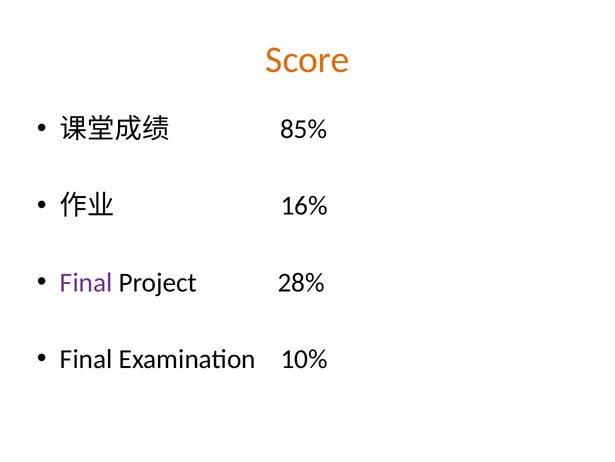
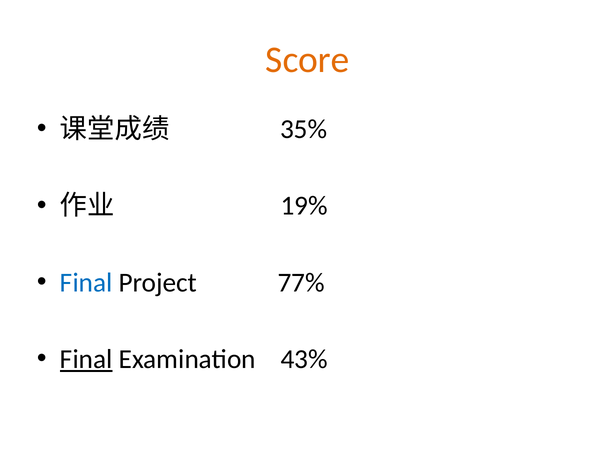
85%: 85% -> 35% (304, 129)
16%: 16% -> 19% (304, 206)
Final colour: purple -> blue (86, 282)
28%: 28% -> 77% (301, 282)
Final underline: none -> present (86, 359)
10%: 10% -> 43% (304, 359)
